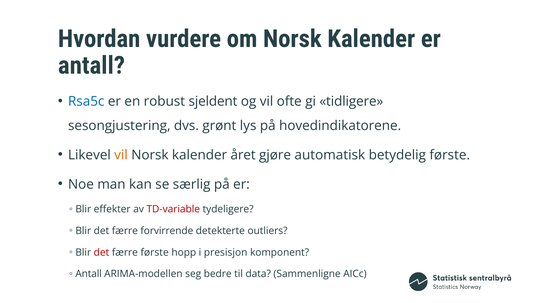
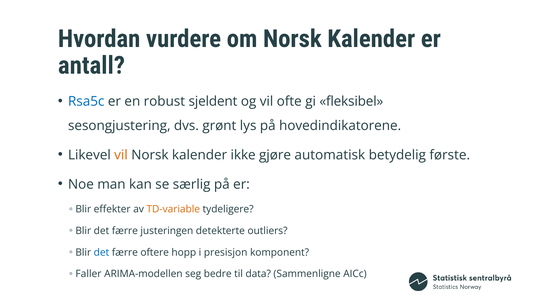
tidligere: tidligere -> fleksibel (351, 101)
året: året -> ikke (243, 155)
TD-variable colour: red -> orange (173, 209)
forvirrende: forvirrende -> justeringen (167, 231)
det colour: red -> blue (101, 253)
færre første: første -> oftere (155, 253)
Antall: Antall -> Faller (88, 274)
